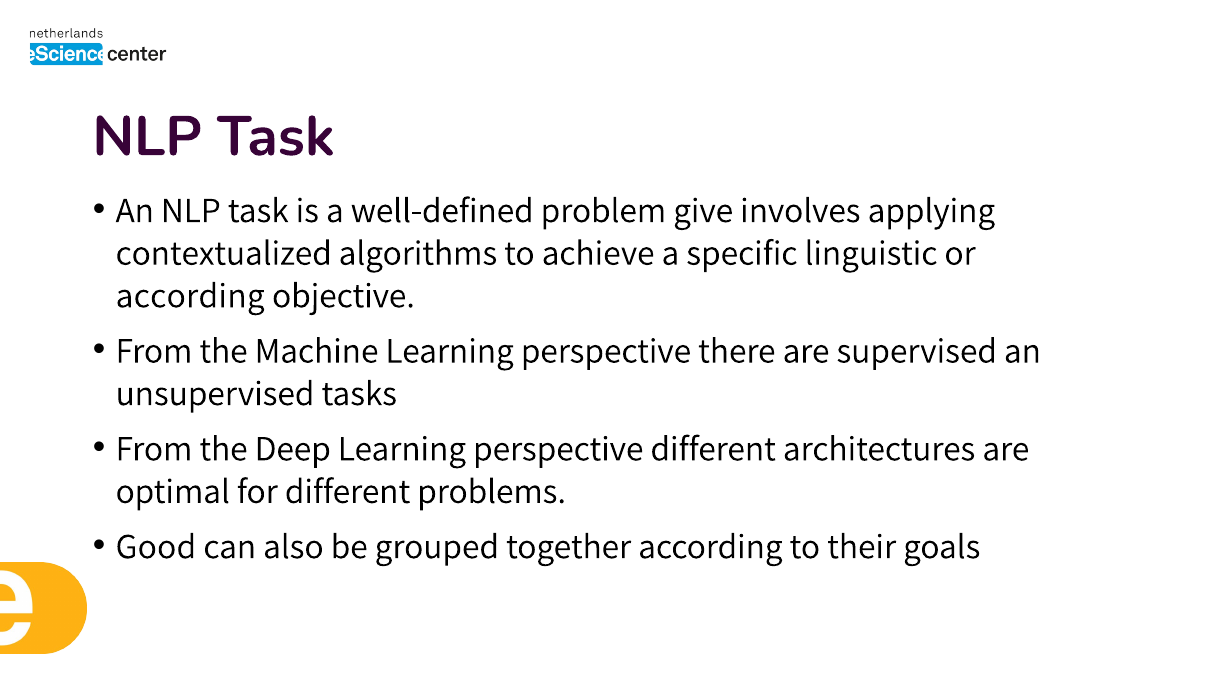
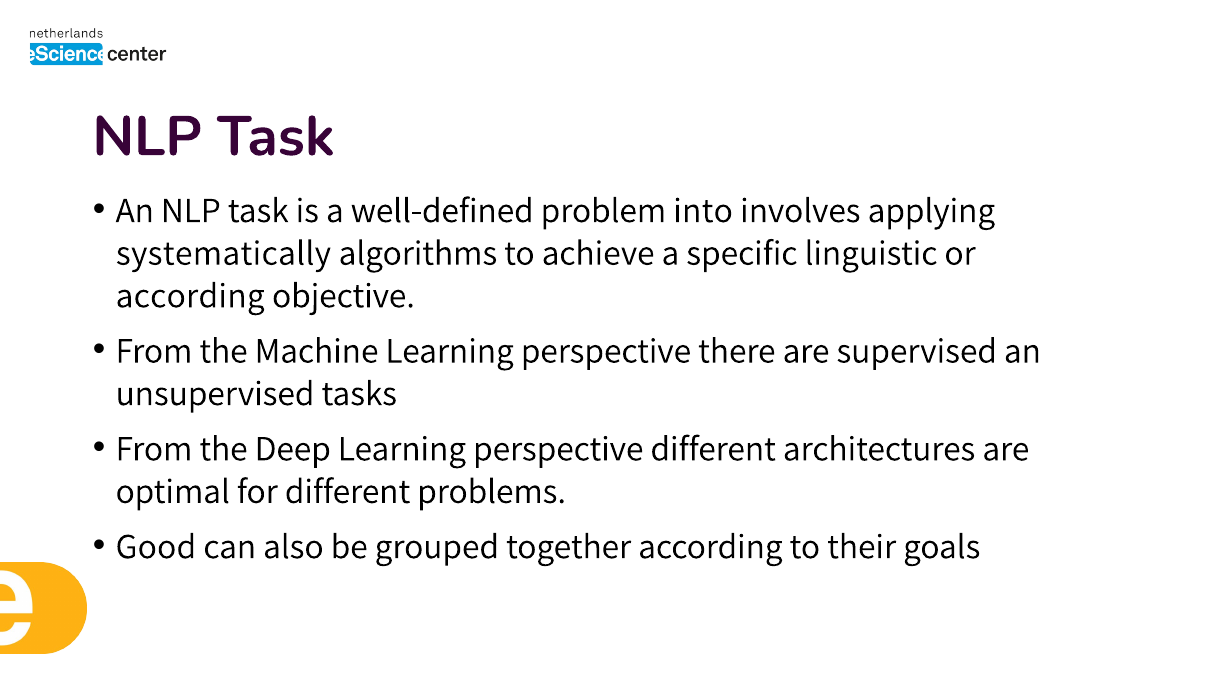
give: give -> into (703, 211)
contextualized: contextualized -> systematically (223, 253)
